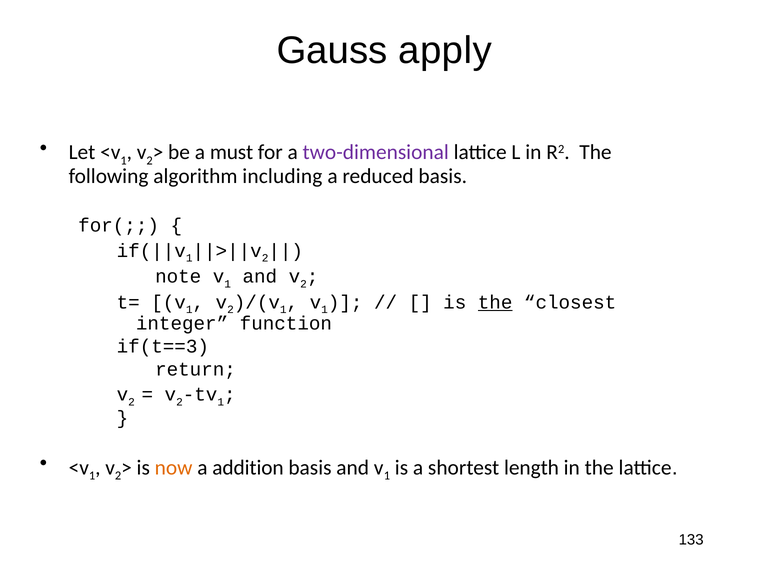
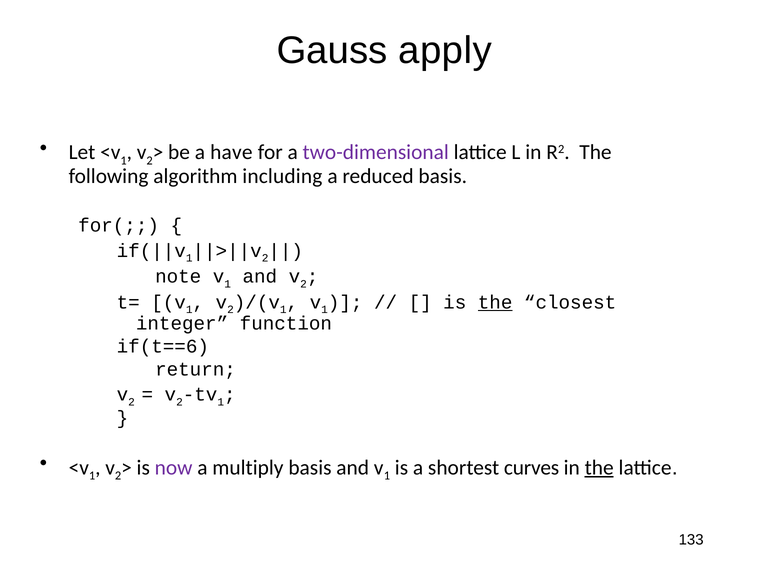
must: must -> have (231, 152)
if(t==3: if(t==3 -> if(t==6 (163, 346)
now colour: orange -> purple (174, 467)
addition: addition -> multiply (248, 467)
length: length -> curves (532, 467)
the underline: none -> present (599, 467)
